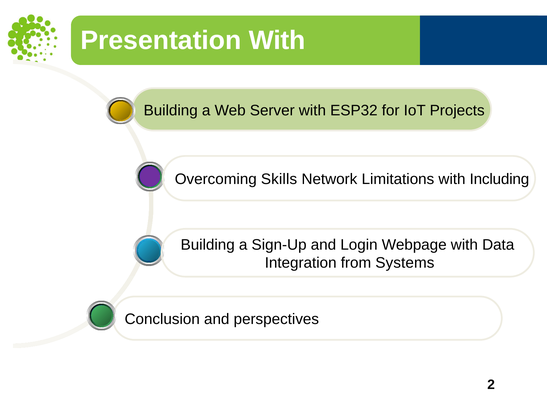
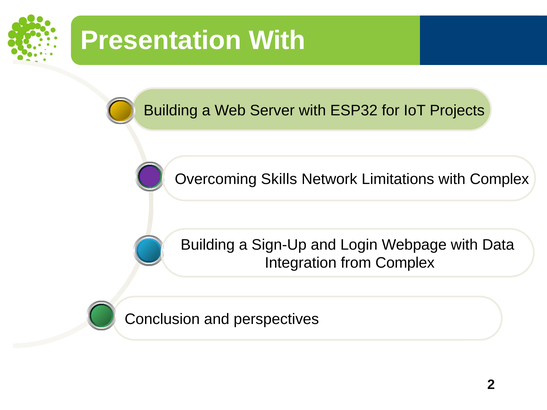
with Including: Including -> Complex (499, 179)
from Systems: Systems -> Complex (405, 263)
